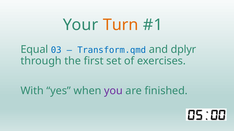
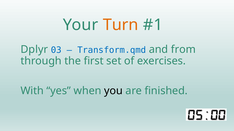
Equal: Equal -> Dplyr (34, 50)
dplyr: dplyr -> from (183, 50)
you colour: purple -> black (113, 91)
